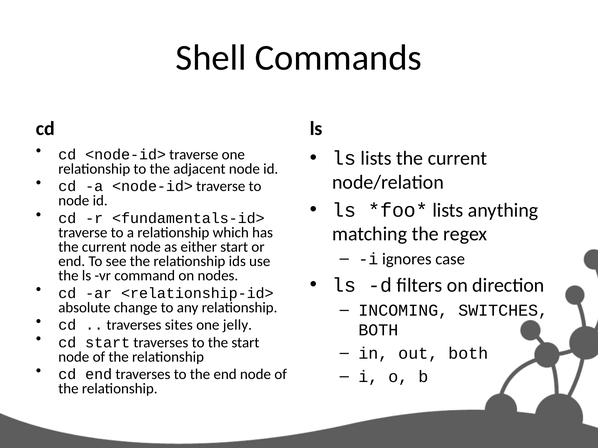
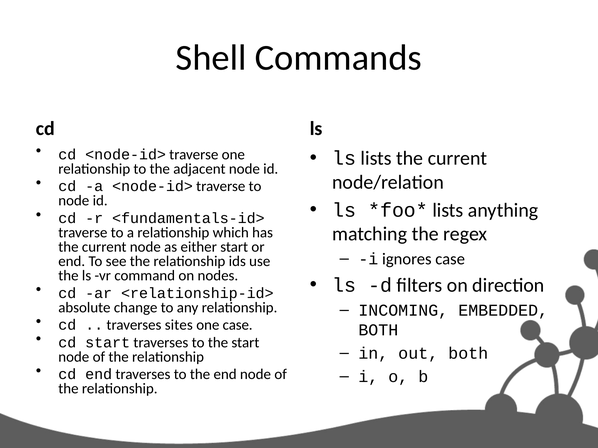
SWITCHES: SWITCHES -> EMBEDDED (503, 311)
one jelly: jelly -> case (238, 325)
